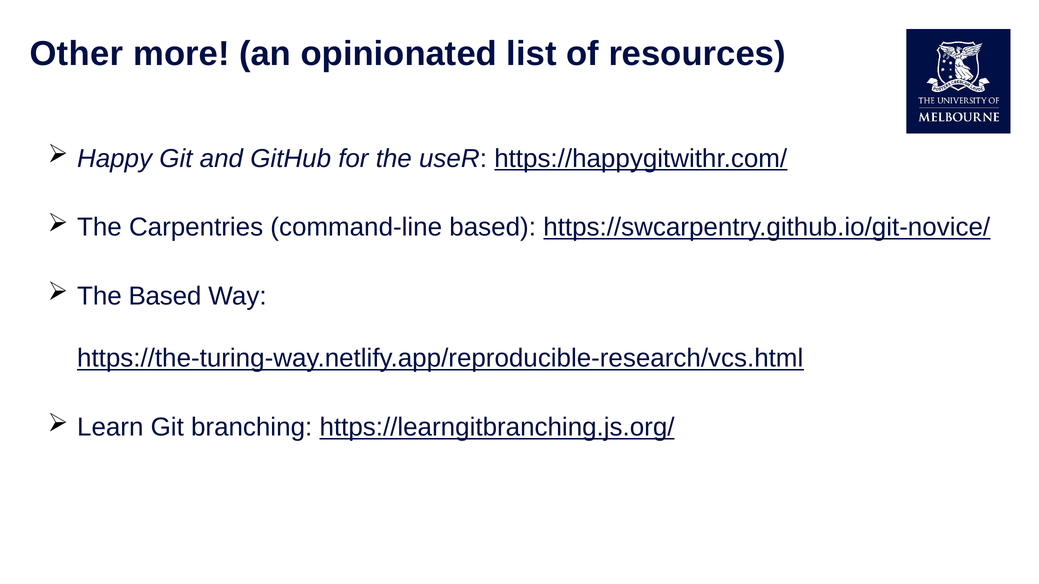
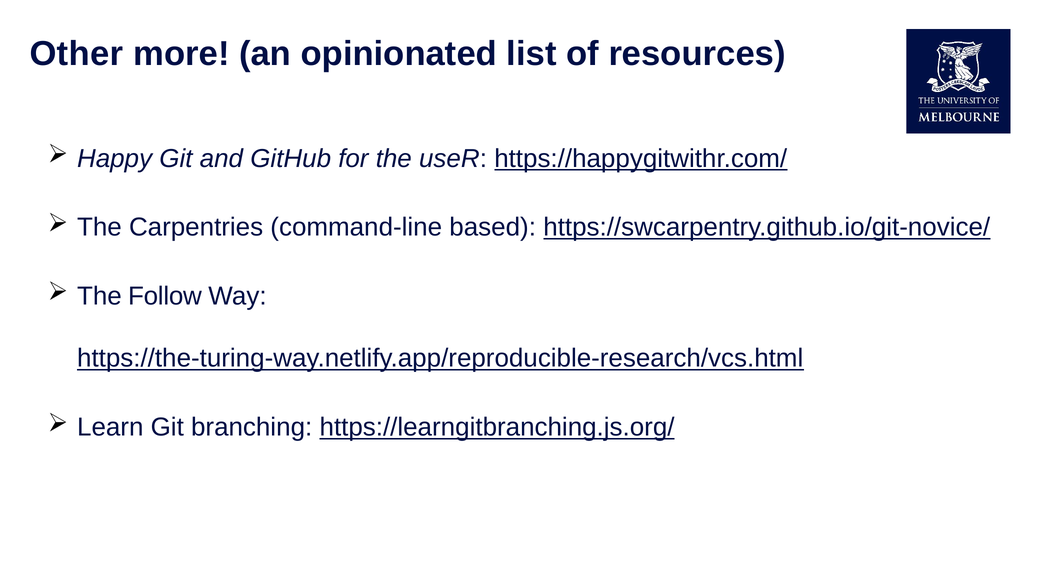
The Based: Based -> Follow (165, 296)
